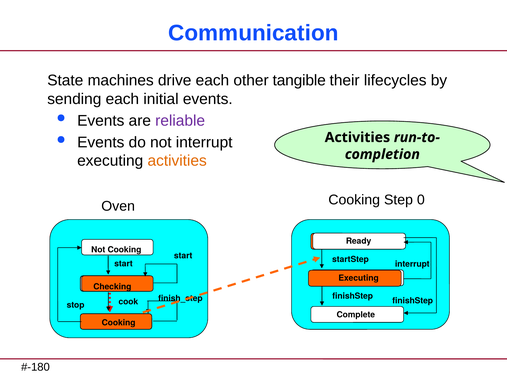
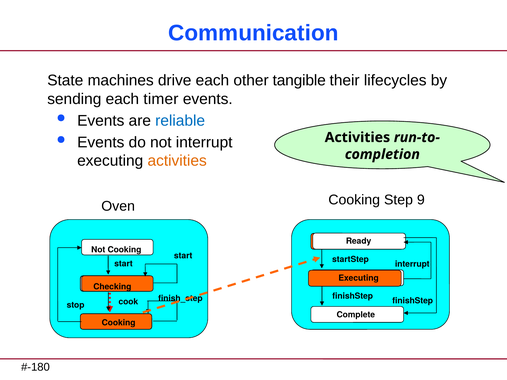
initial: initial -> timer (161, 99)
reliable colour: purple -> blue (180, 121)
0: 0 -> 9 (421, 200)
